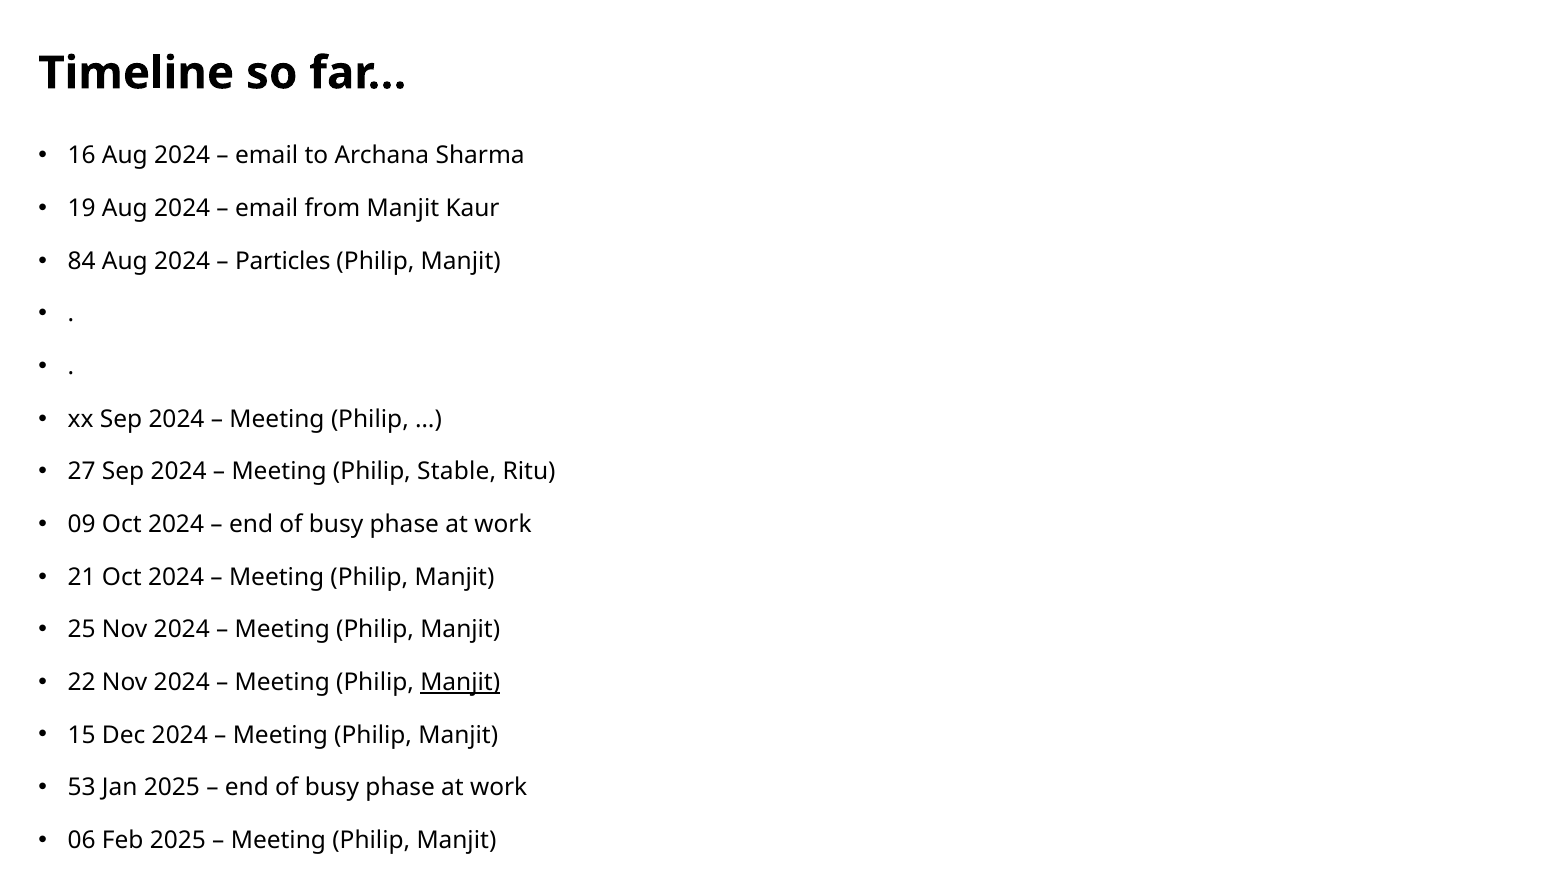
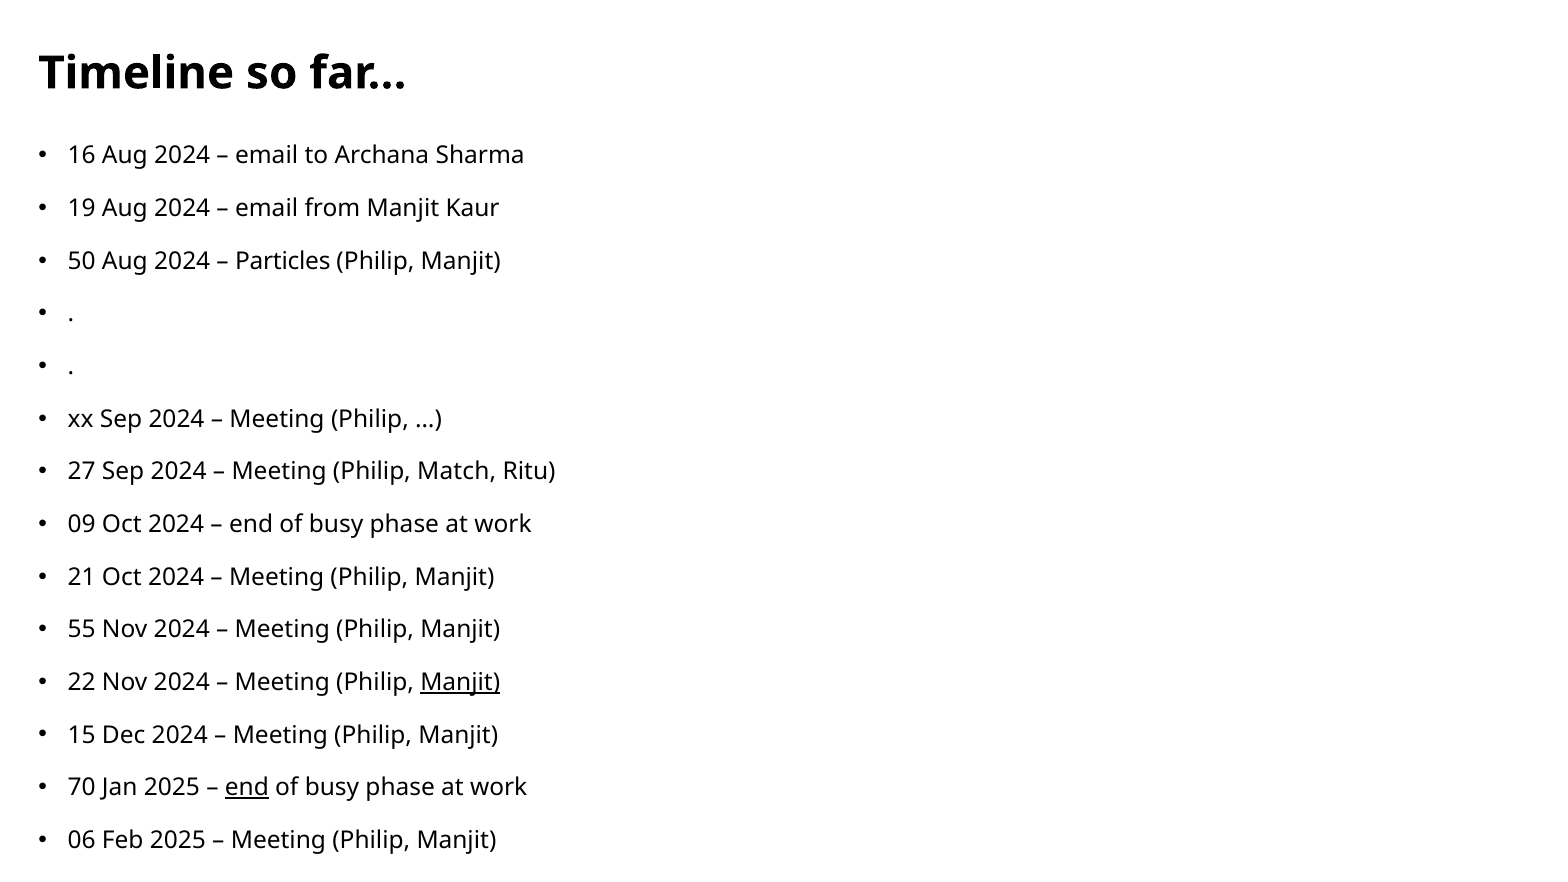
84: 84 -> 50 (82, 261)
Stable: Stable -> Match (457, 472)
25: 25 -> 55 (82, 630)
53: 53 -> 70 (82, 788)
end underline: none -> present (247, 788)
